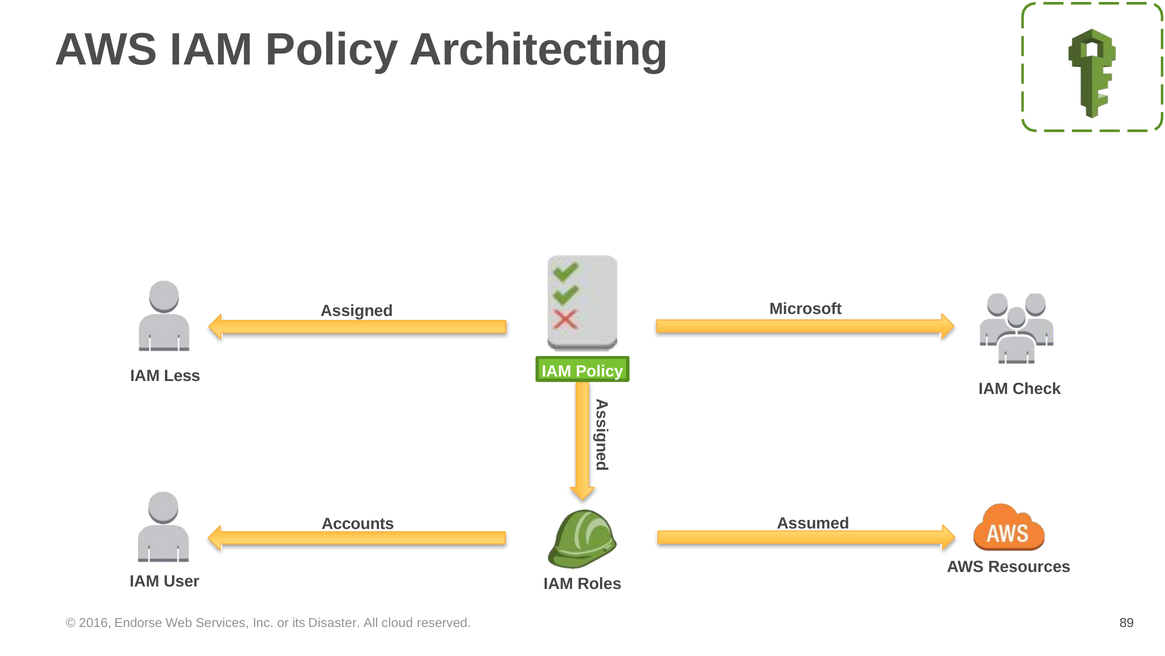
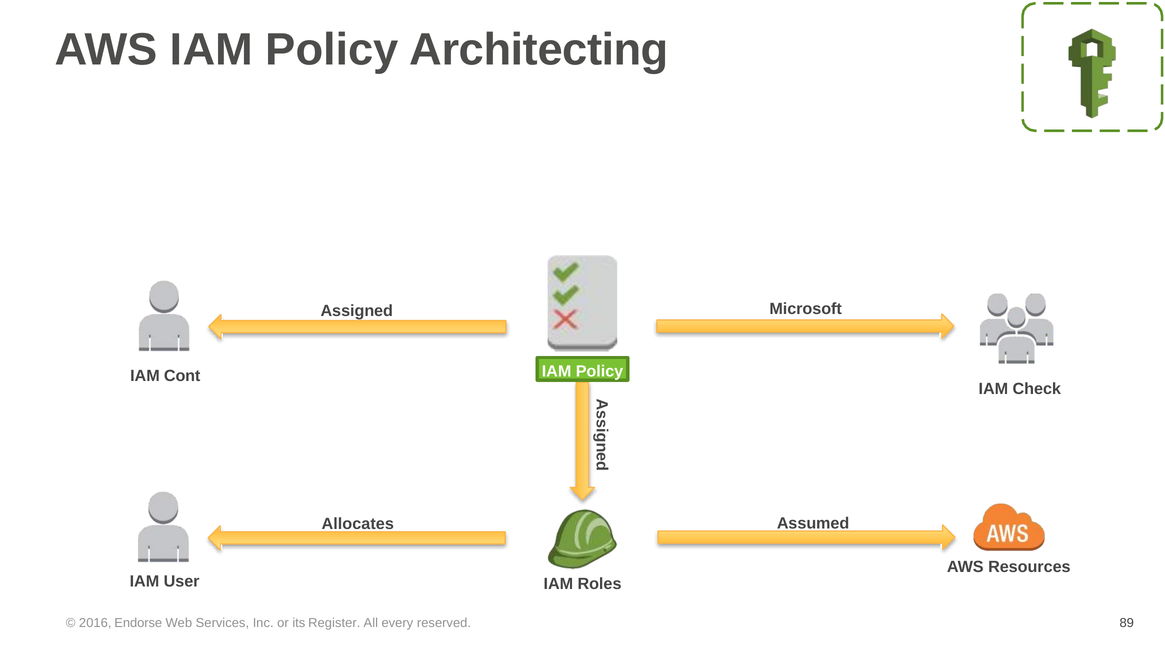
Less: Less -> Cont (182, 376)
Accounts: Accounts -> Allocates (358, 523)
Disaster: Disaster -> Register (334, 622)
cloud: cloud -> every (397, 622)
